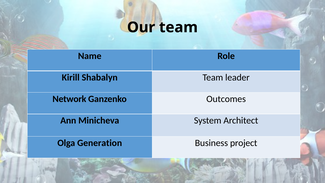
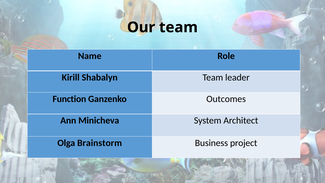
Network: Network -> Function (69, 99)
Generation: Generation -> Brainstorm (100, 143)
